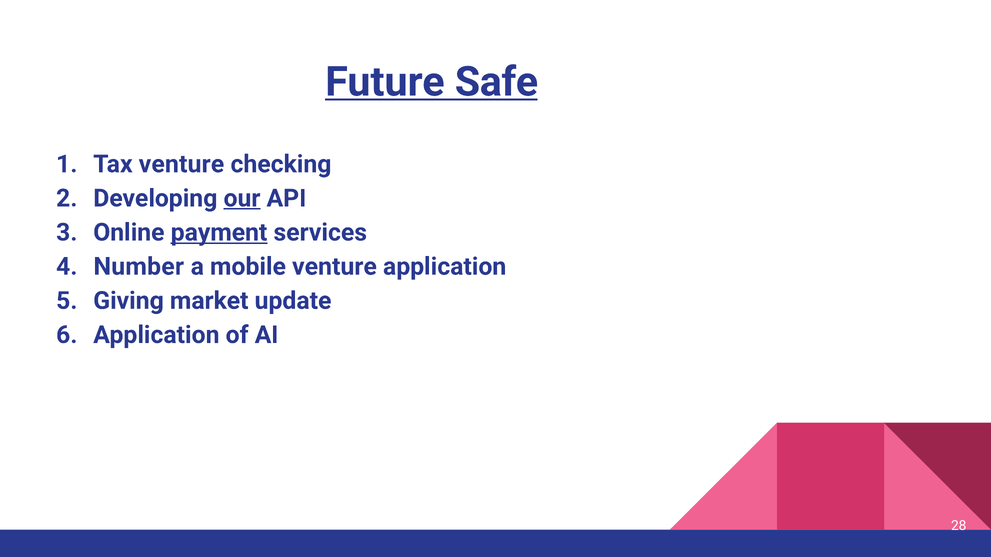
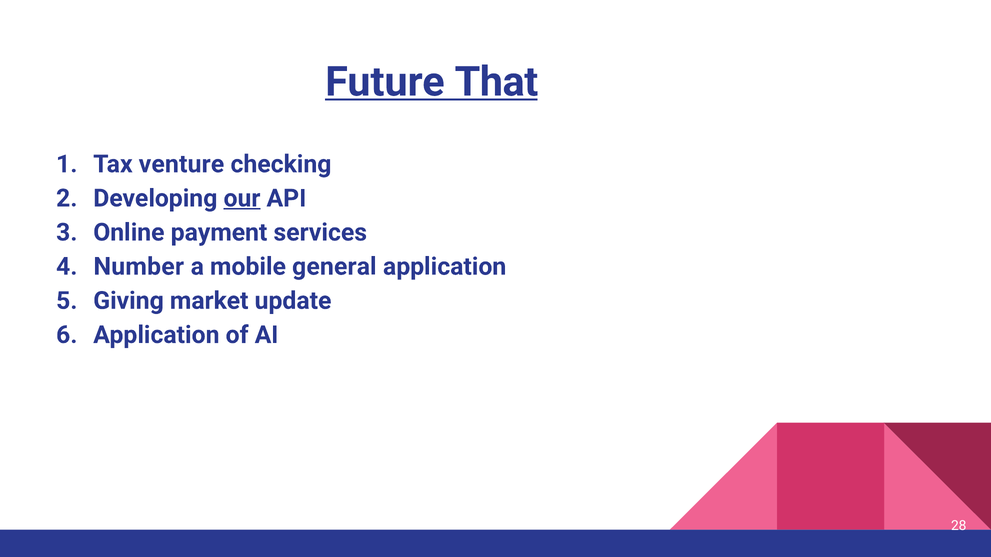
Safe: Safe -> That (496, 82)
payment underline: present -> none (219, 233)
mobile venture: venture -> general (334, 267)
